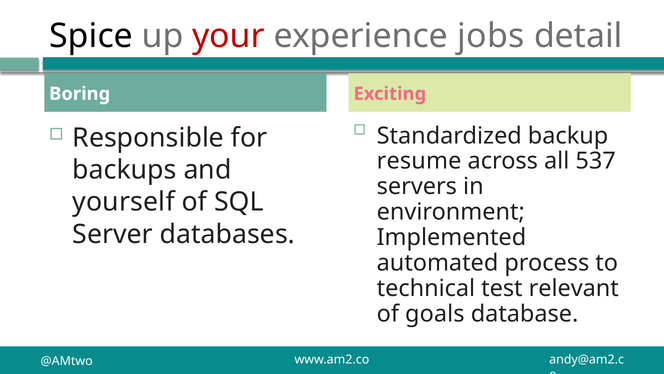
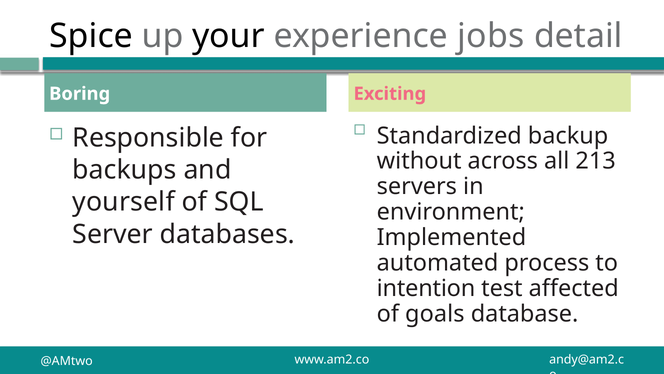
your colour: red -> black (229, 36)
resume: resume -> without (419, 161)
537: 537 -> 213 (596, 161)
technical: technical -> intention (426, 288)
relevant: relevant -> affected (574, 288)
